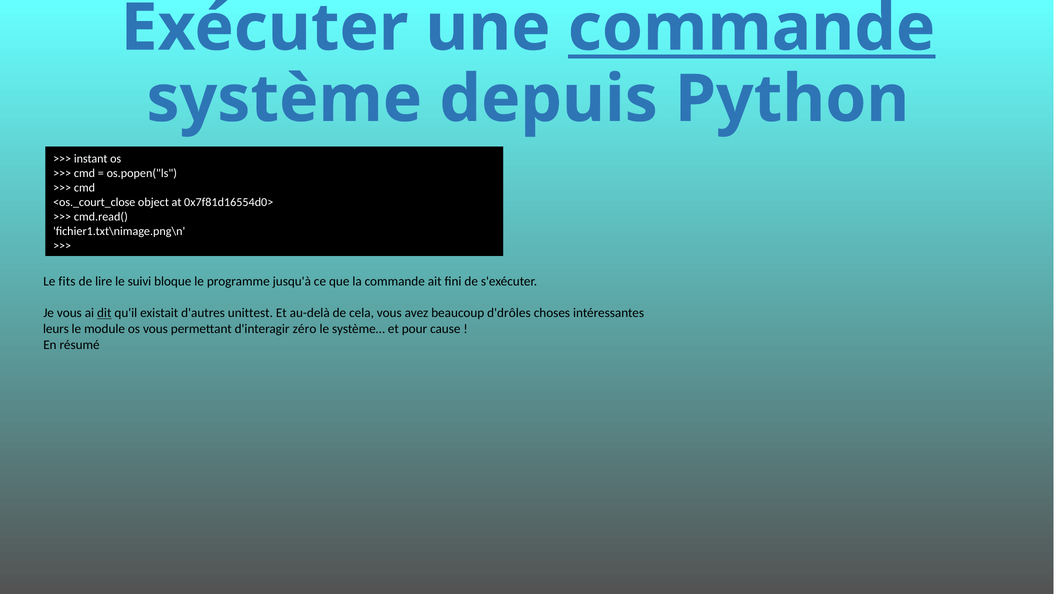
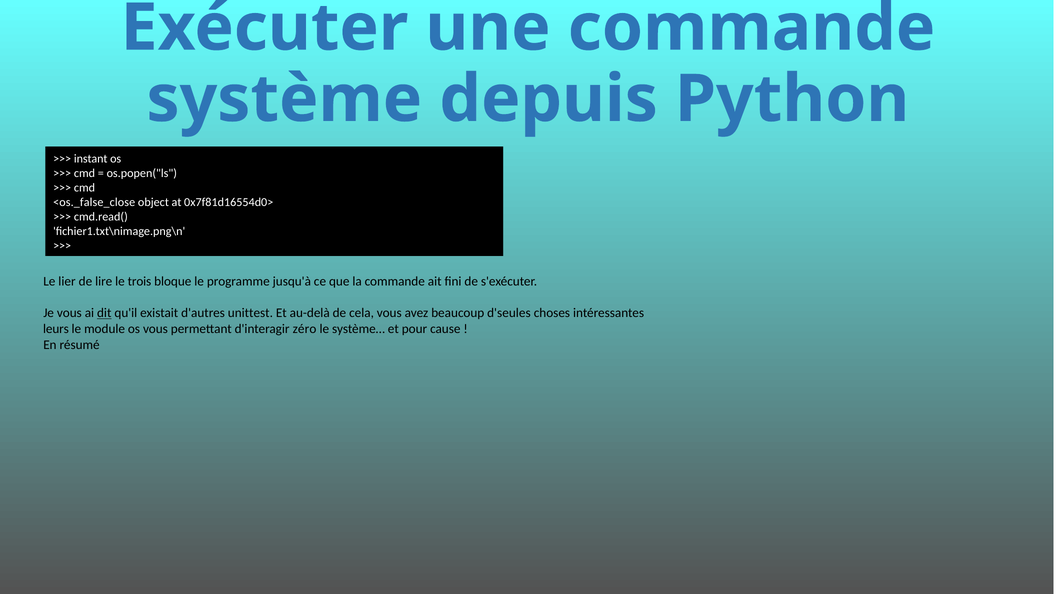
commande underline: present -> none (752, 28)
<os._court_close: <os._court_close -> <os._false_close (94, 202)
fits: fits -> lier (67, 281)
suivi: suivi -> trois (139, 281)
d'drôles: d'drôles -> d'seules (509, 313)
